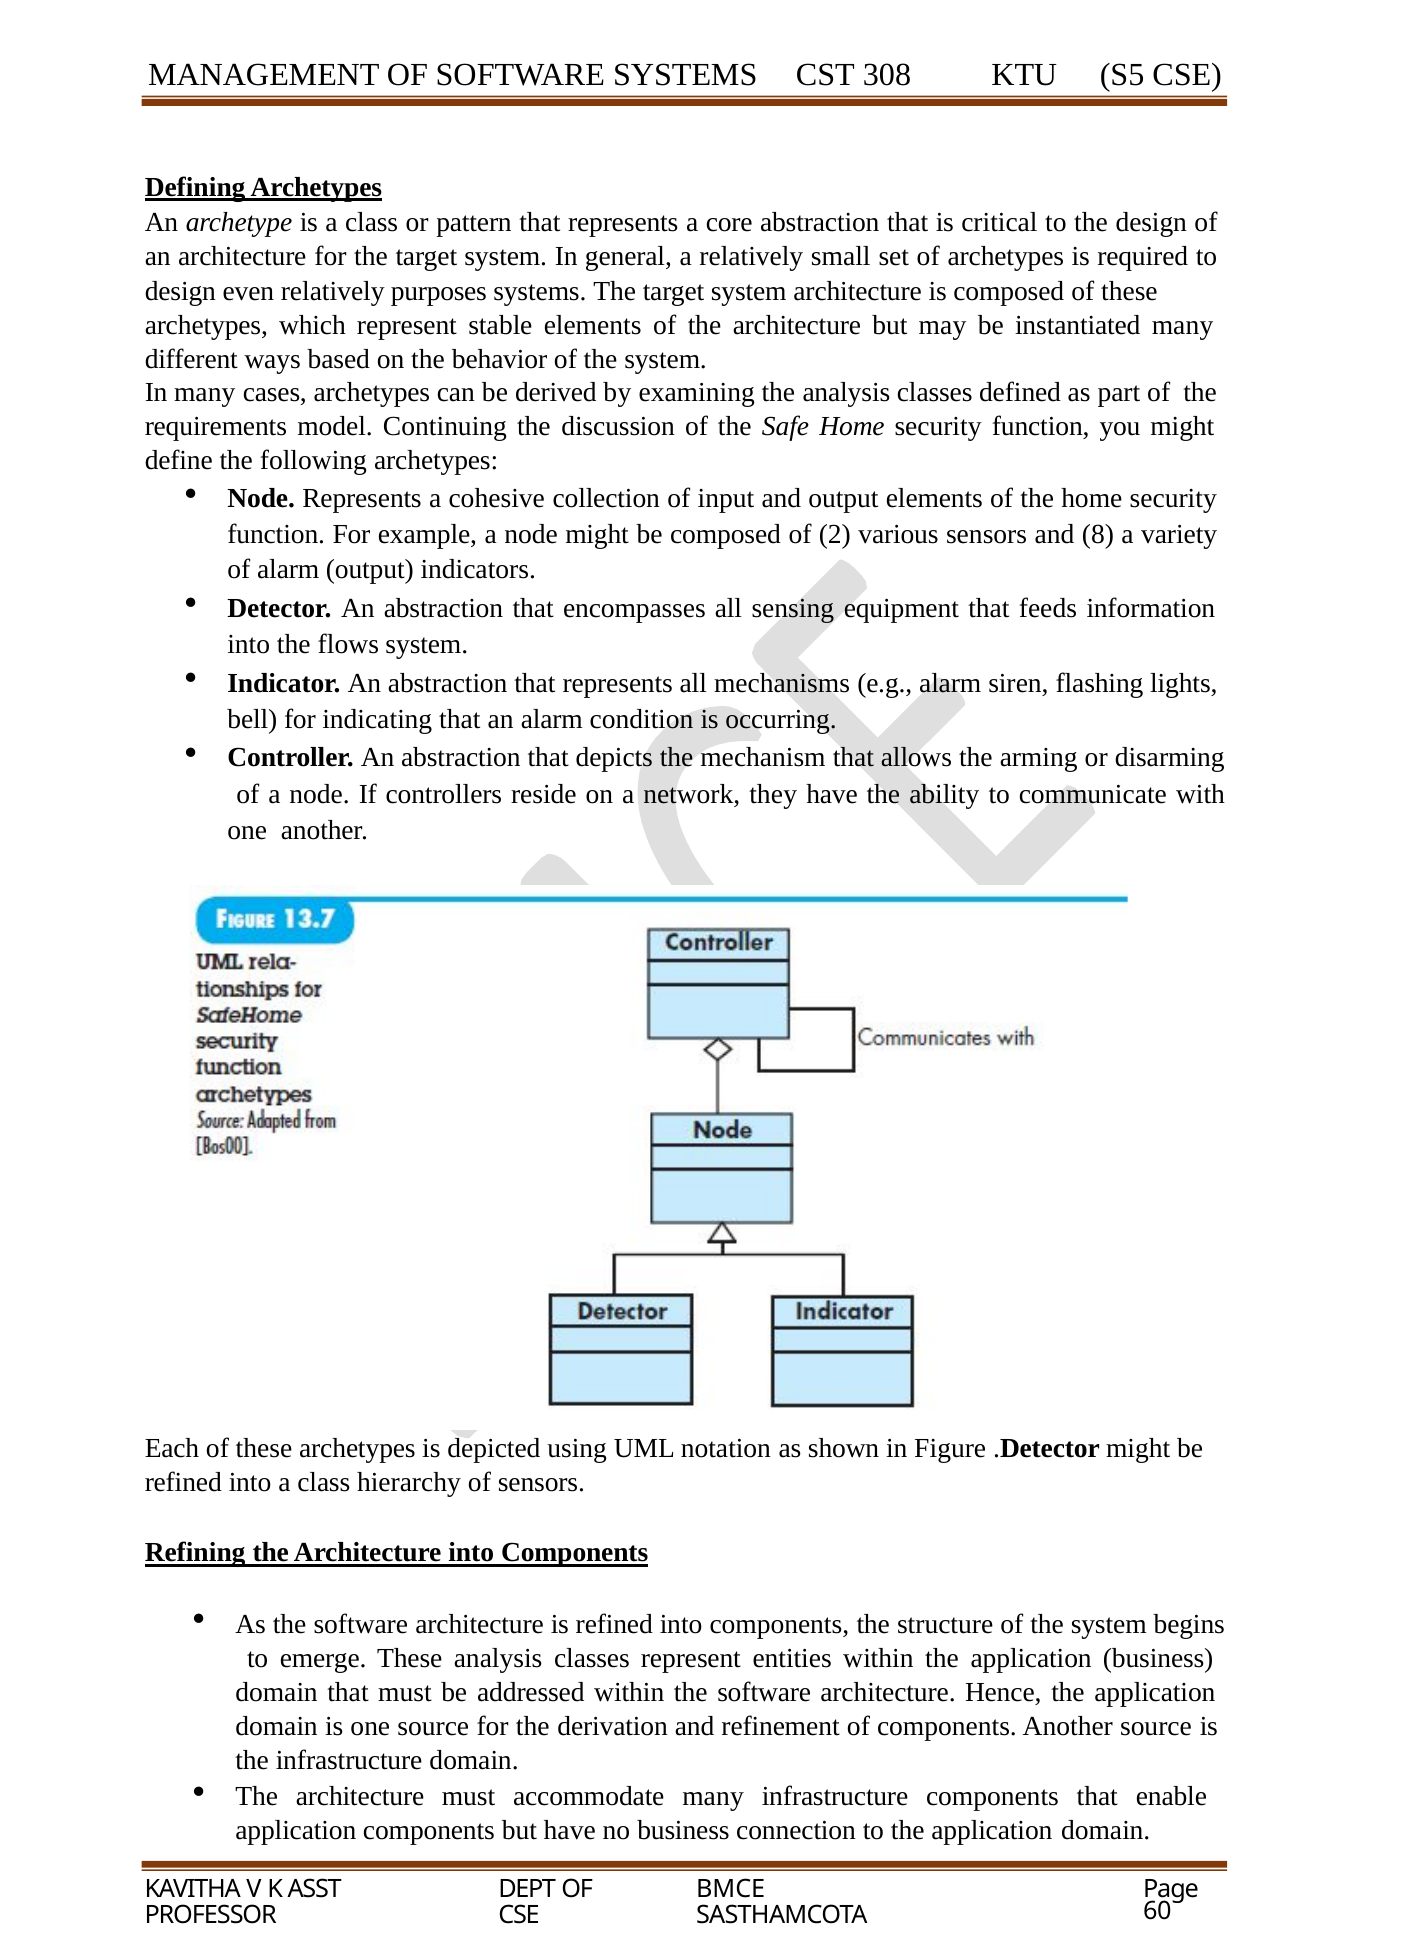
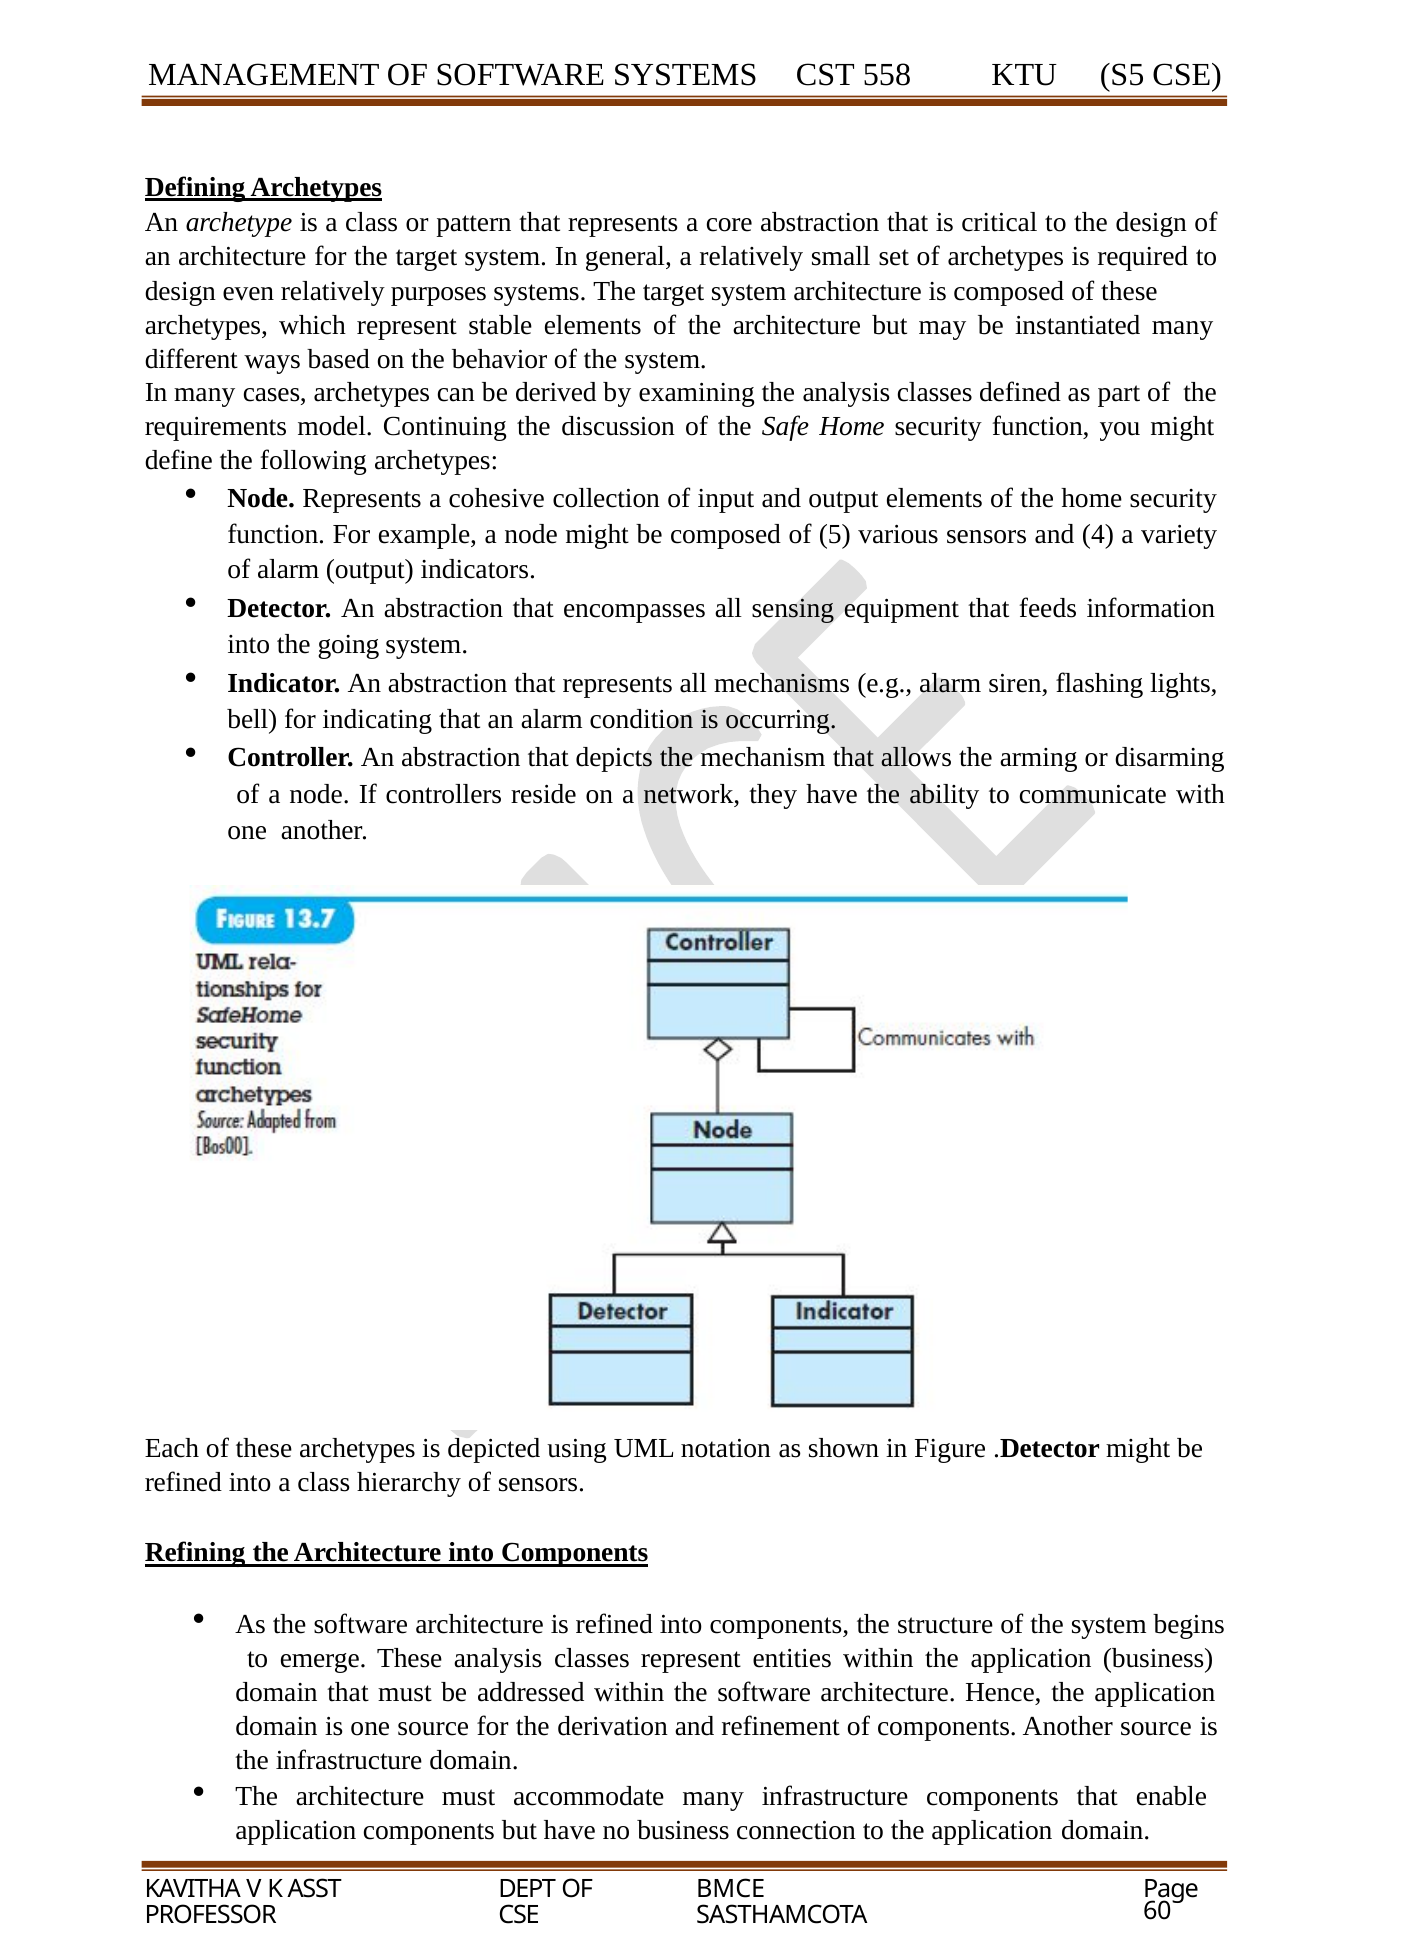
308: 308 -> 558 (887, 75)
2: 2 -> 5 (835, 535)
8: 8 -> 4 (1098, 535)
flows: flows -> going (348, 644)
